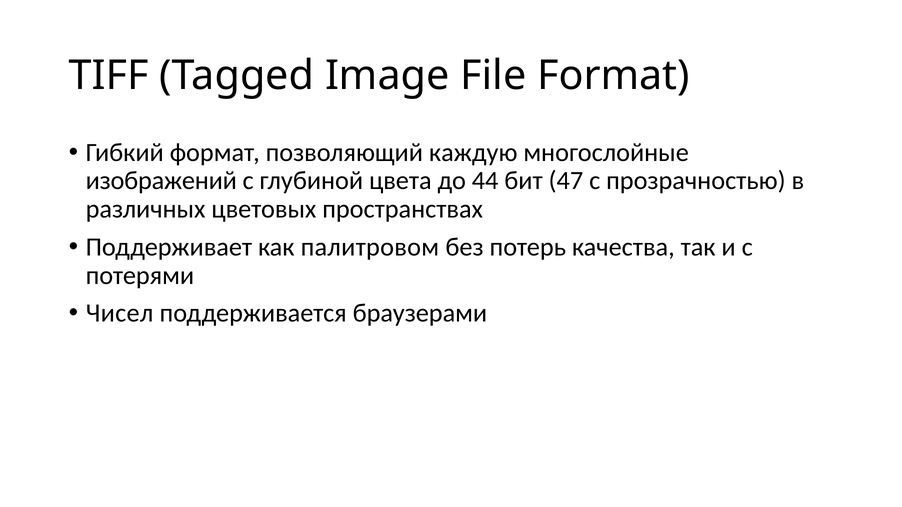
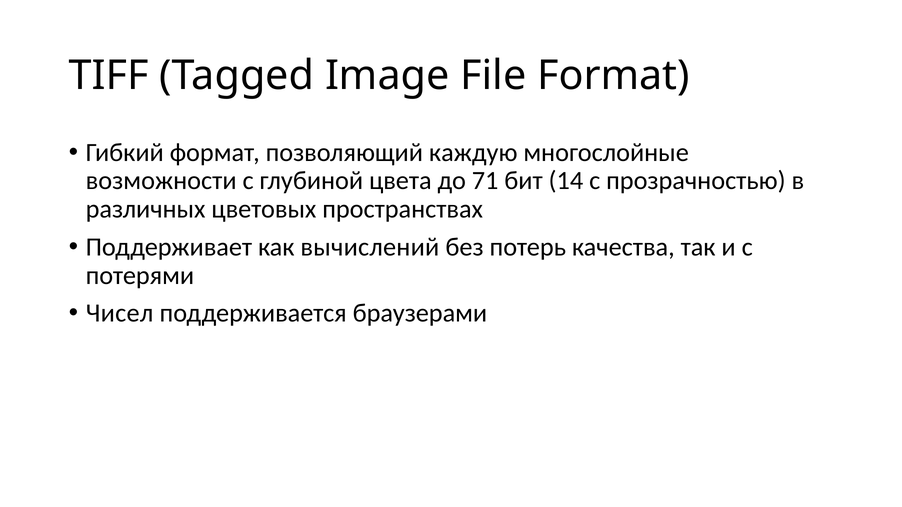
изображений: изображений -> возможности (161, 181)
44: 44 -> 71 (485, 181)
47: 47 -> 14 (566, 181)
палитровом: палитровом -> вычислений (370, 247)
